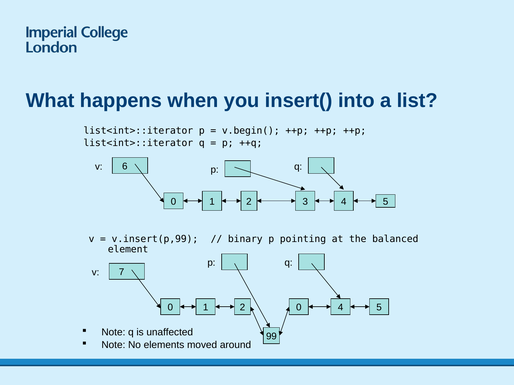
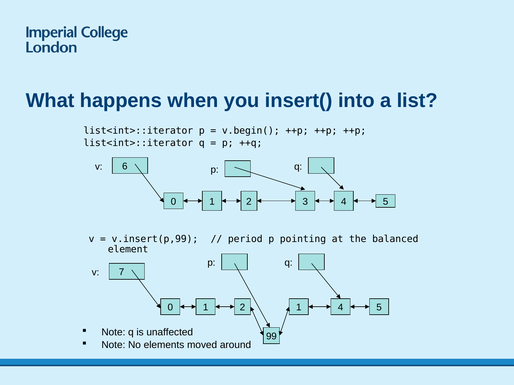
binary: binary -> period (245, 239)
1 0: 0 -> 1 (299, 308)
